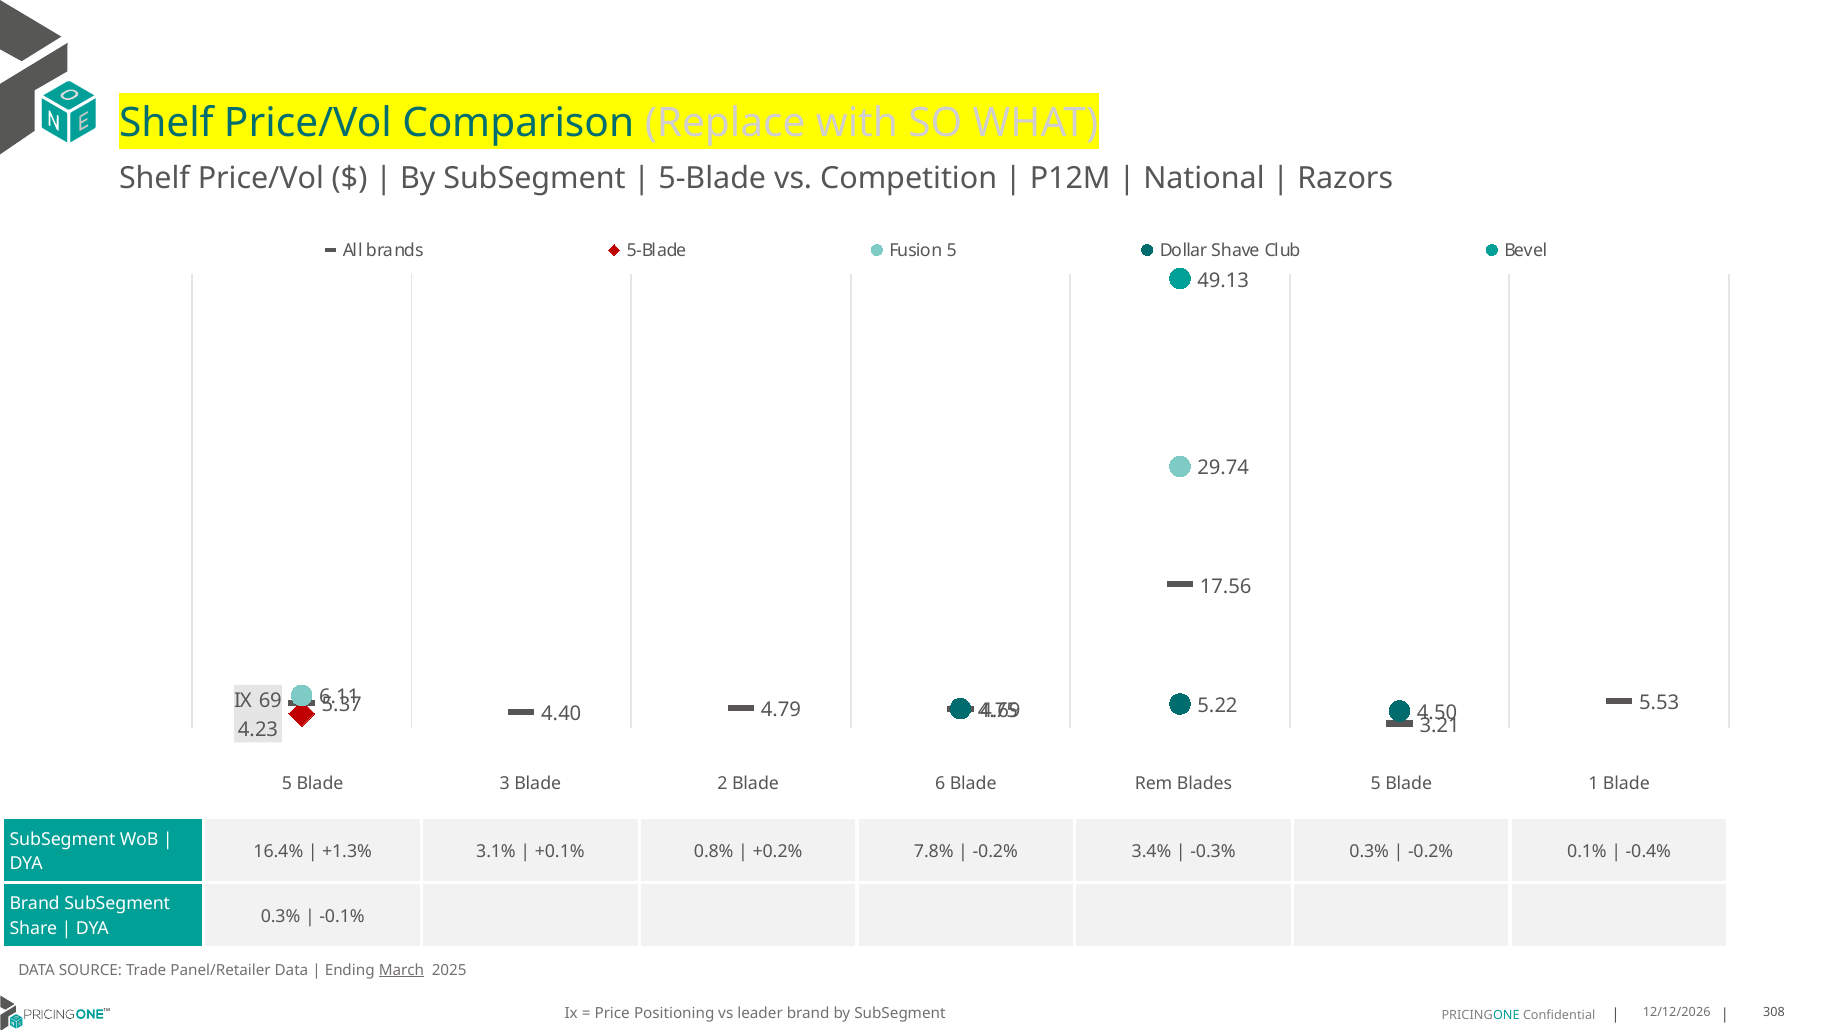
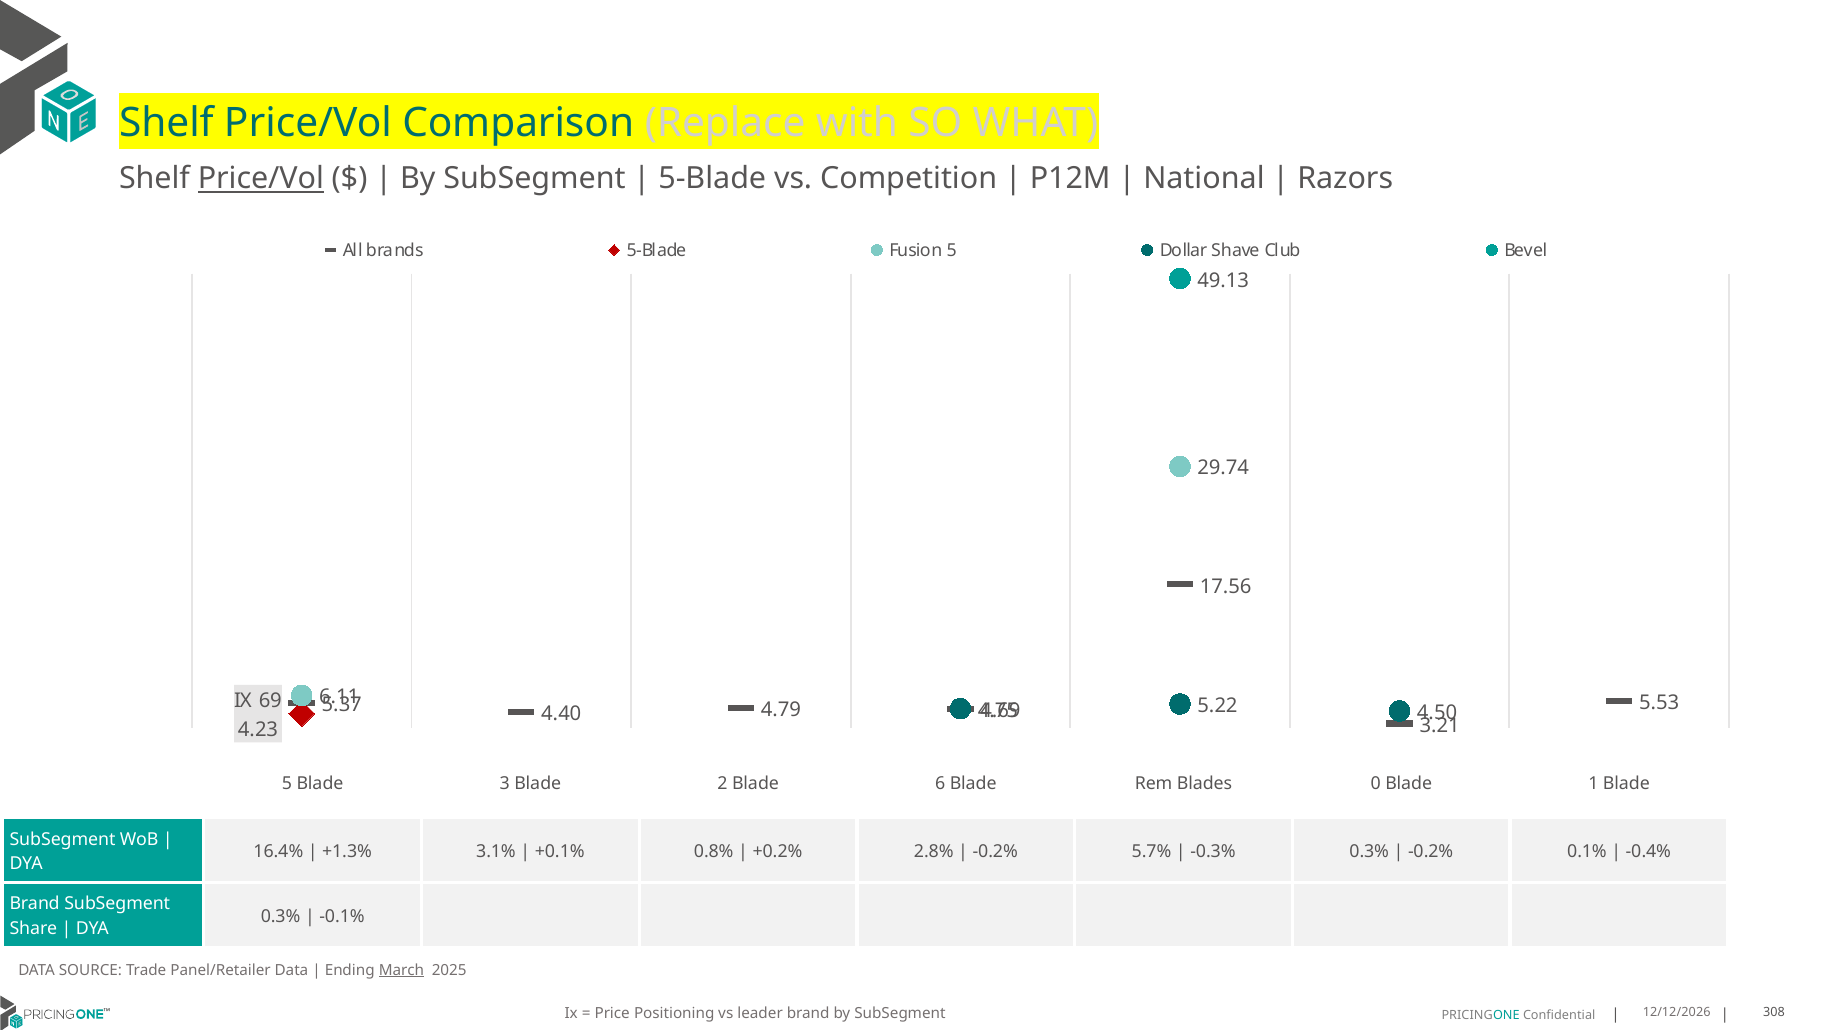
Price/Vol underline: none -> present (261, 178)
Blades 5: 5 -> 0 (1376, 783)
7.8%: 7.8% -> 2.8% (934, 851)
3.4%: 3.4% -> 5.7% (1152, 851)
